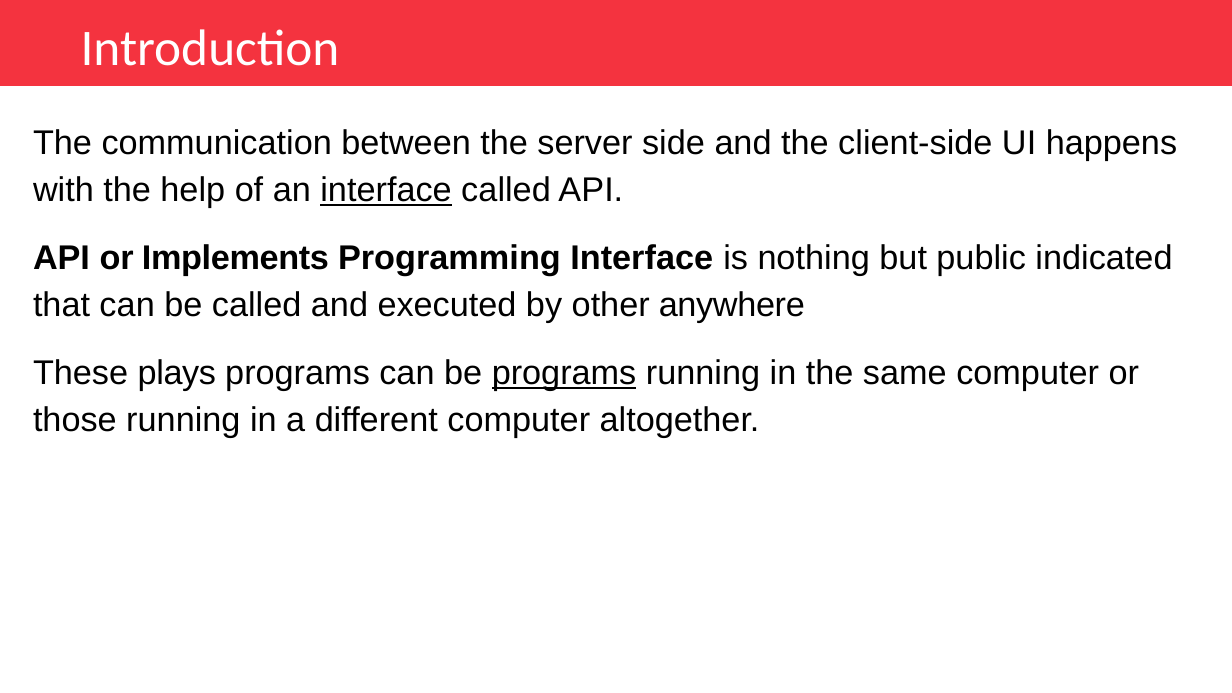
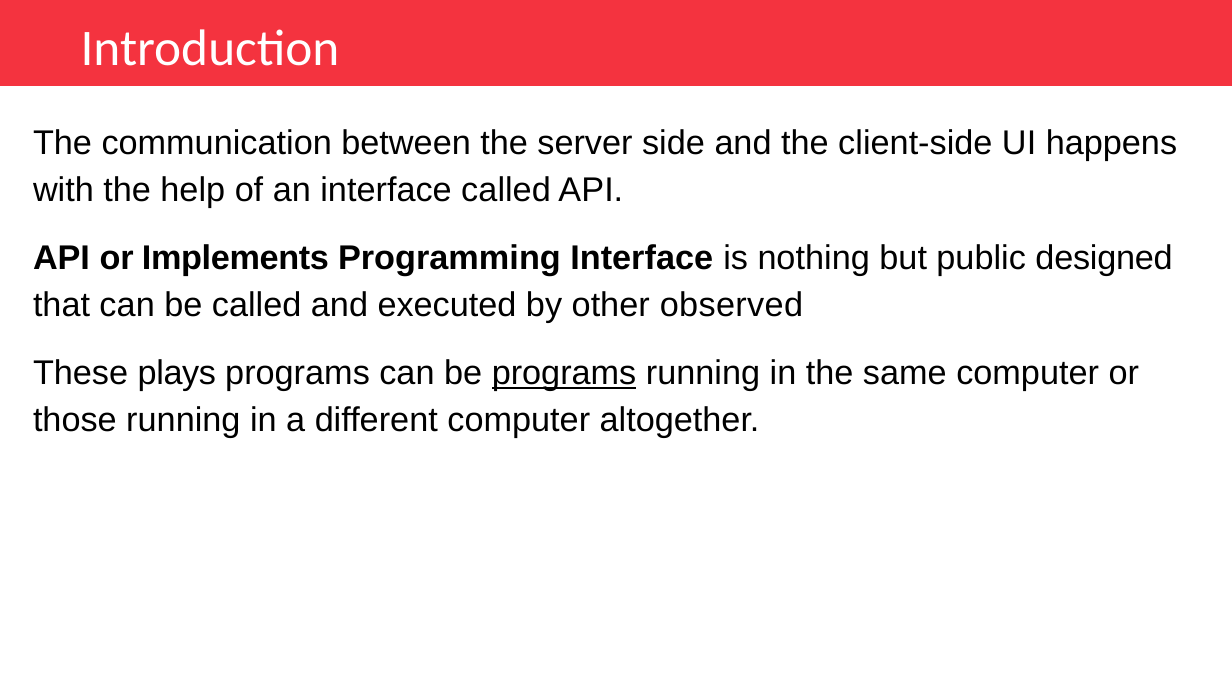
interface underline: present -> none (386, 190)
indicated: indicated -> designed (1104, 258)
anywhere: anywhere -> observed (731, 305)
